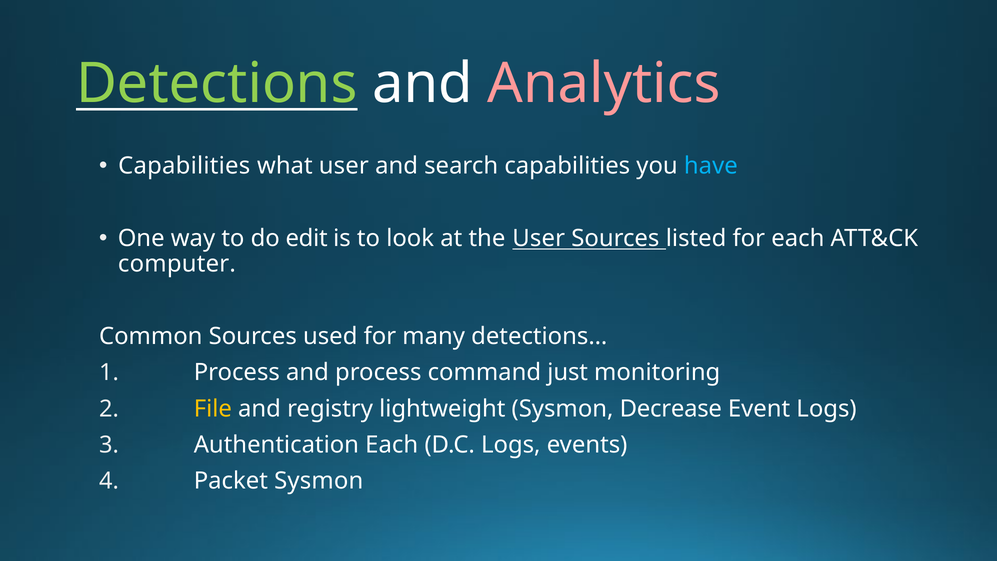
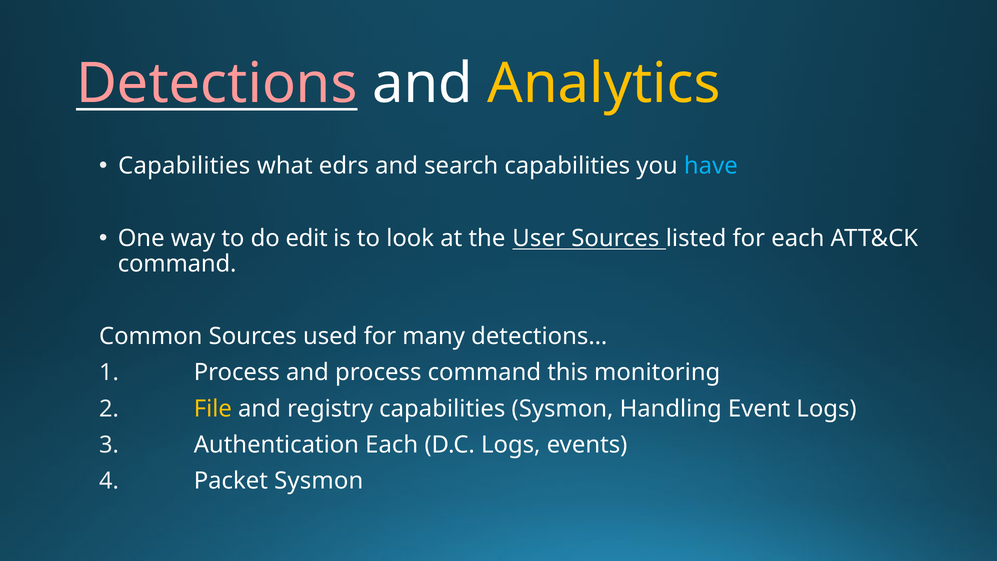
Detections colour: light green -> pink (217, 84)
Analytics colour: pink -> yellow (604, 84)
what user: user -> edrs (344, 166)
computer: computer -> command (177, 264)
just: just -> this (568, 372)
registry lightweight: lightweight -> capabilities (442, 409)
Decrease: Decrease -> Handling (671, 409)
